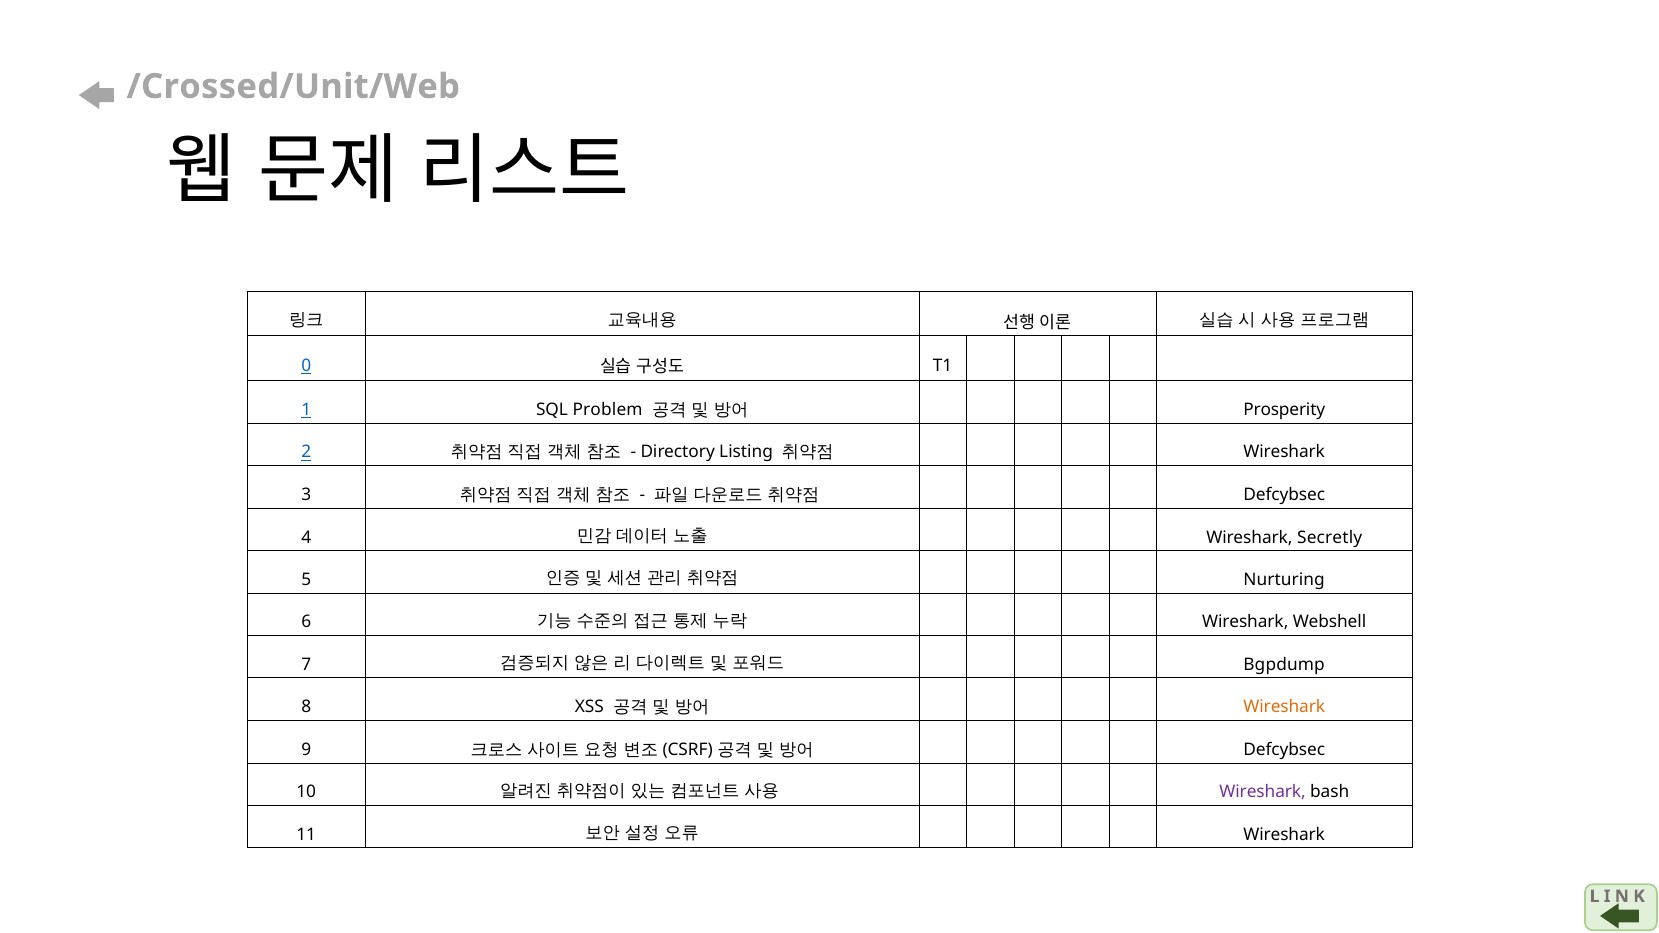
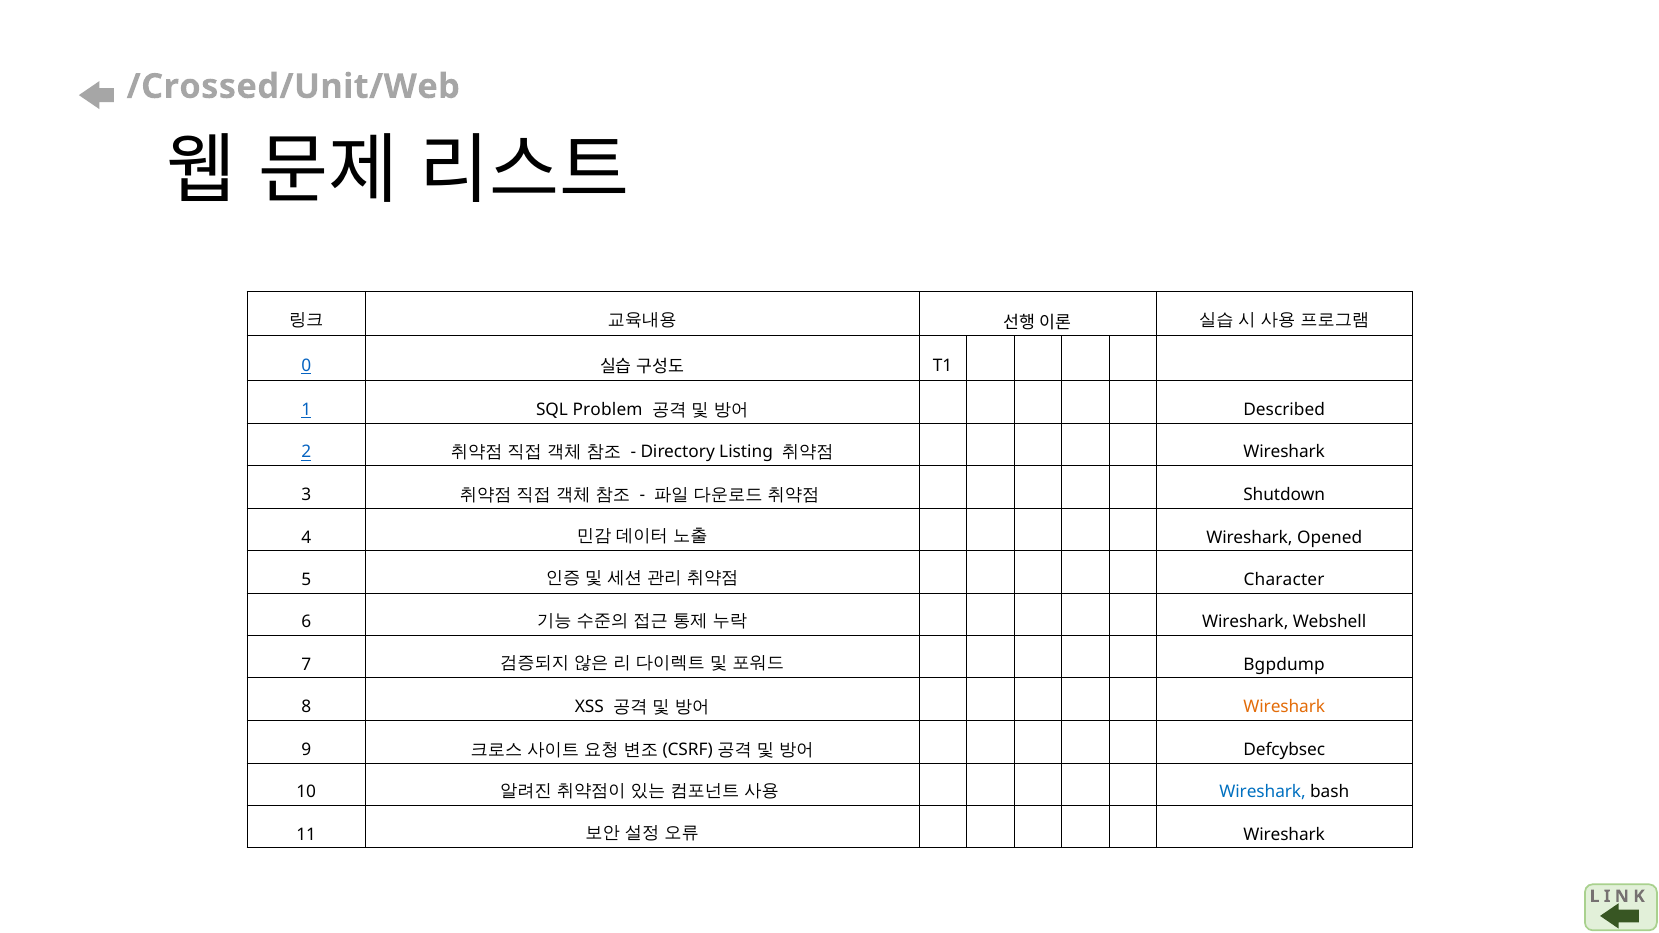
Prosperity: Prosperity -> Described (1284, 410)
Defcybsec: Defcybsec -> Shutdown (1284, 495)
Secretly: Secretly -> Opened (1330, 537)
Nurturing: Nurturing -> Character (1284, 580)
Wireshark colour: purple -> blue (1263, 792)
